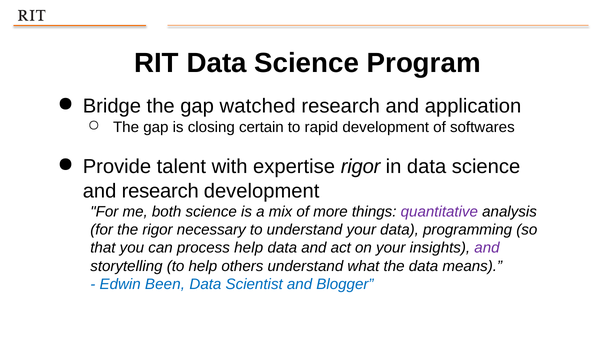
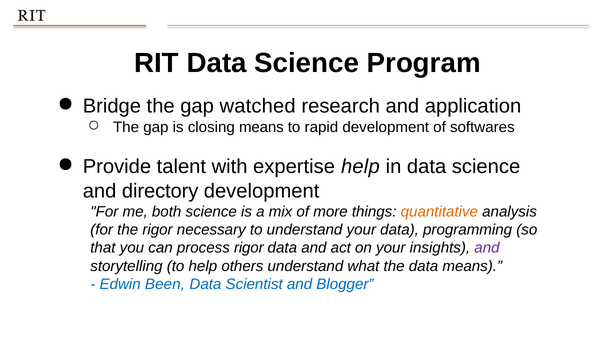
closing certain: certain -> means (261, 127)
expertise rigor: rigor -> help (360, 167)
and research: research -> directory (160, 191)
quantitative colour: purple -> orange (439, 212)
process help: help -> rigor (249, 248)
